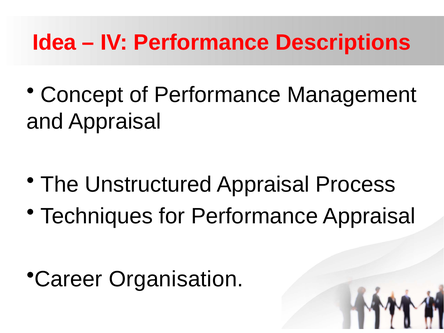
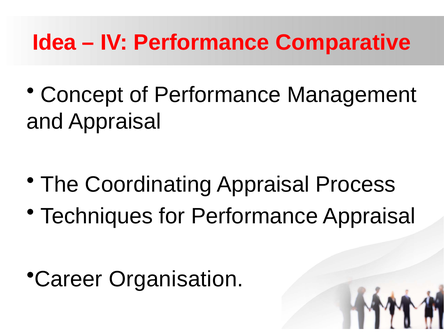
Descriptions: Descriptions -> Comparative (343, 43)
Unstructured: Unstructured -> Coordinating (148, 185)
